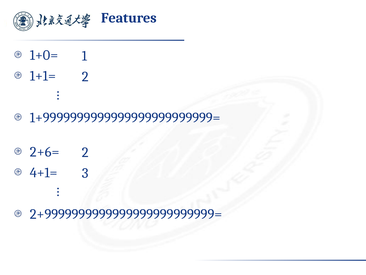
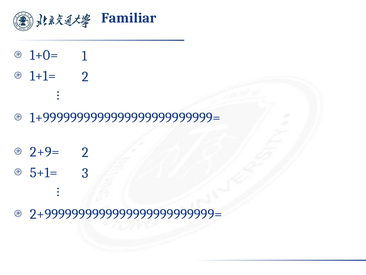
Features: Features -> Familiar (129, 18)
2+6=: 2+6= -> 2+9= (45, 152)
4+1=: 4+1= -> 5+1= (44, 172)
